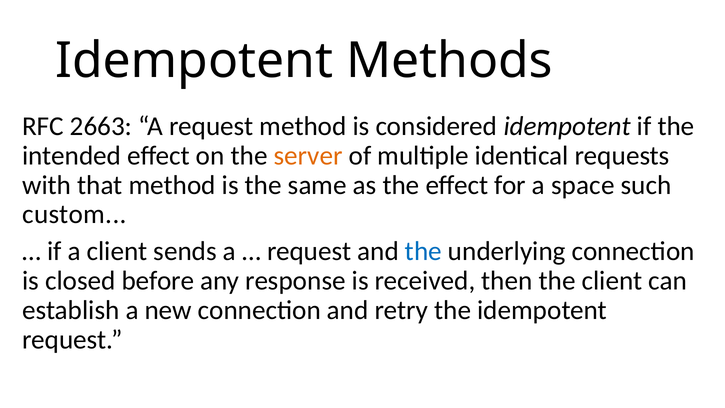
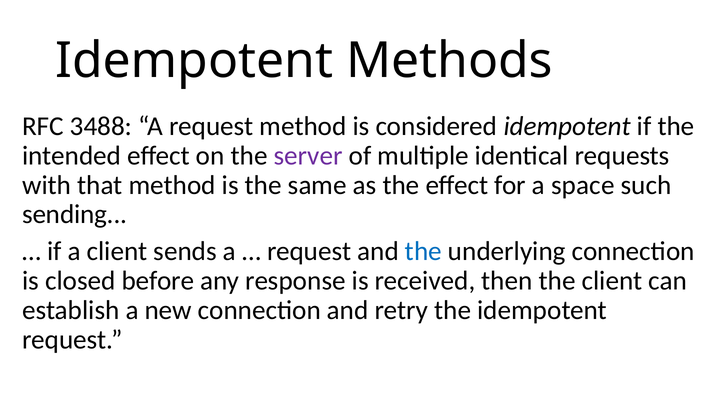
2663: 2663 -> 3488 (101, 126)
server colour: orange -> purple (308, 156)
custom: custom -> sending (75, 214)
